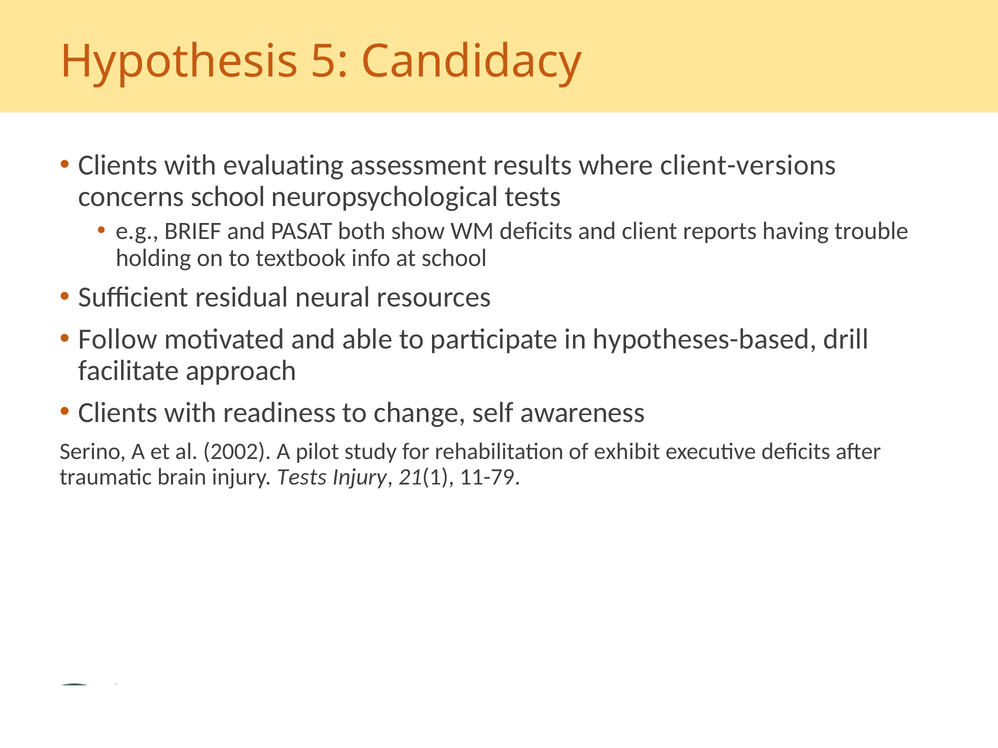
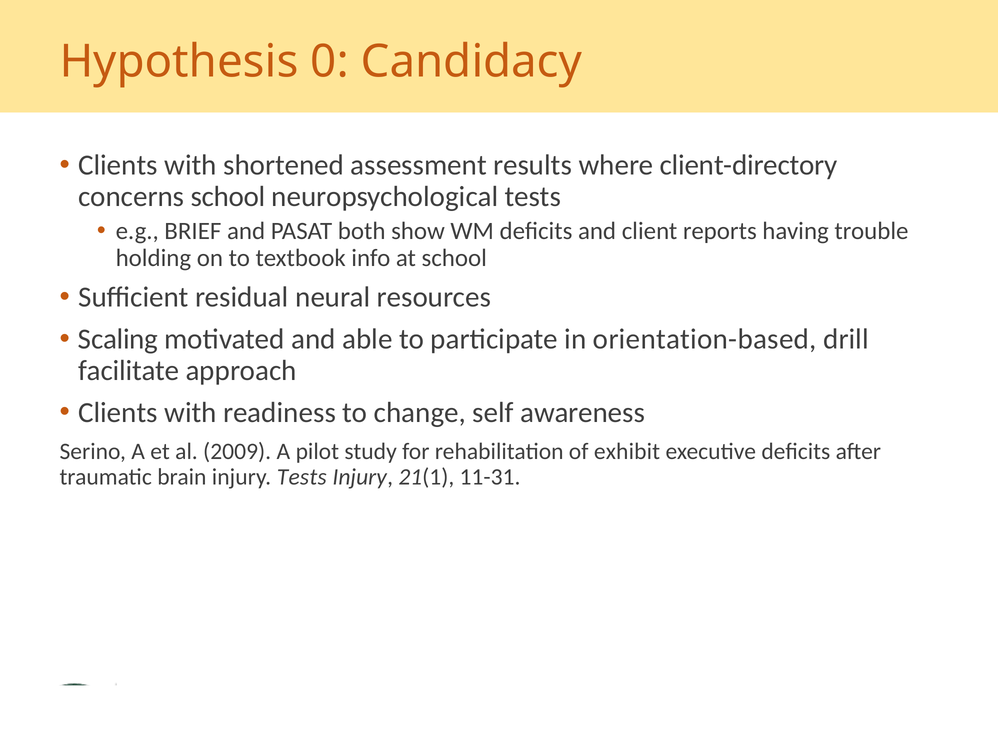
5: 5 -> 0 (330, 62)
evaluating: evaluating -> shortened (284, 165)
client-versions: client-versions -> client-directory (749, 165)
Follow: Follow -> Scaling (118, 339)
hypotheses-based: hypotheses-based -> orientation-based (705, 339)
2002: 2002 -> 2009 (237, 452)
11-79: 11-79 -> 11-31 (490, 477)
